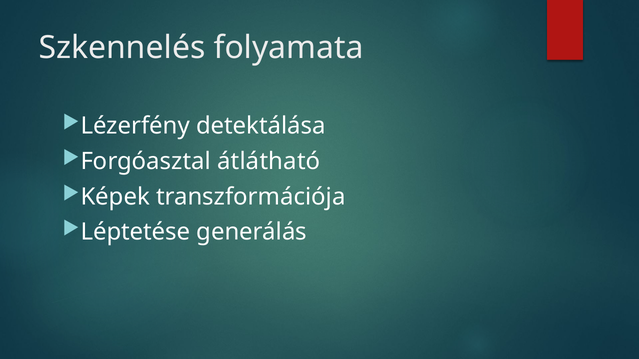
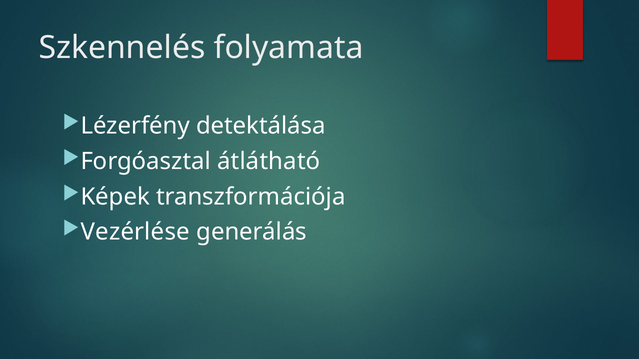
Léptetése: Léptetése -> Vezérlése (135, 232)
